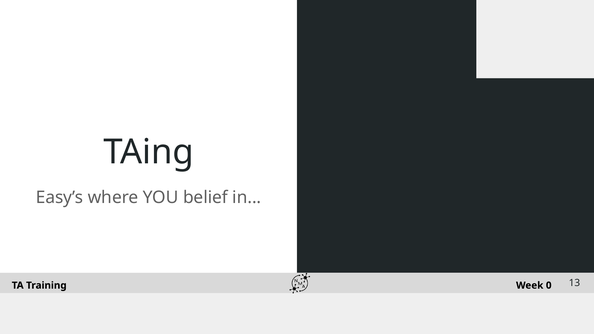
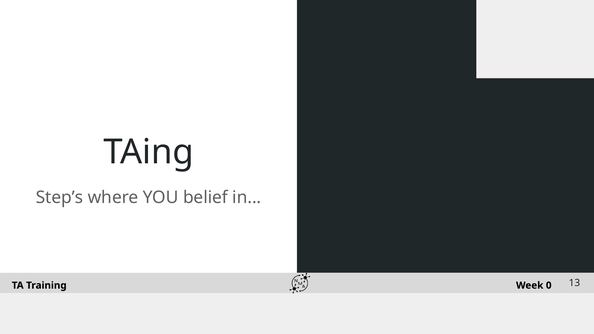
Easy’s: Easy’s -> Step’s (60, 197)
